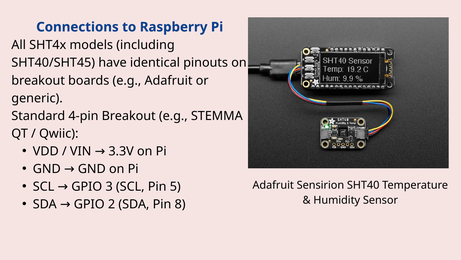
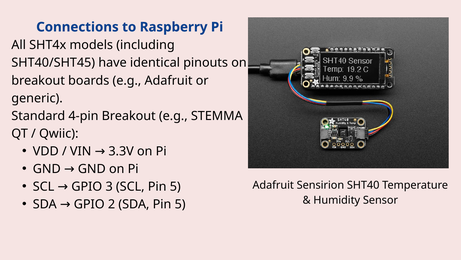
SDA Pin 8: 8 -> 5 (180, 204)
